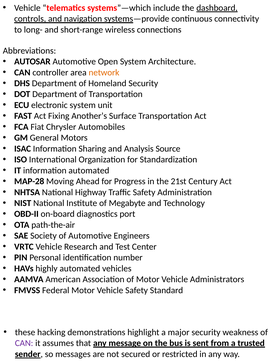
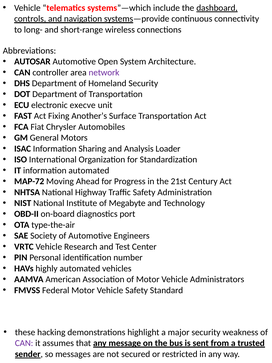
network colour: orange -> purple (104, 72)
electronic system: system -> execve (83, 105)
Source: Source -> Loader (168, 149)
MAP-28: MAP-28 -> MAP-72 (29, 181)
path-the-air: path-the-air -> type-the-air (53, 225)
